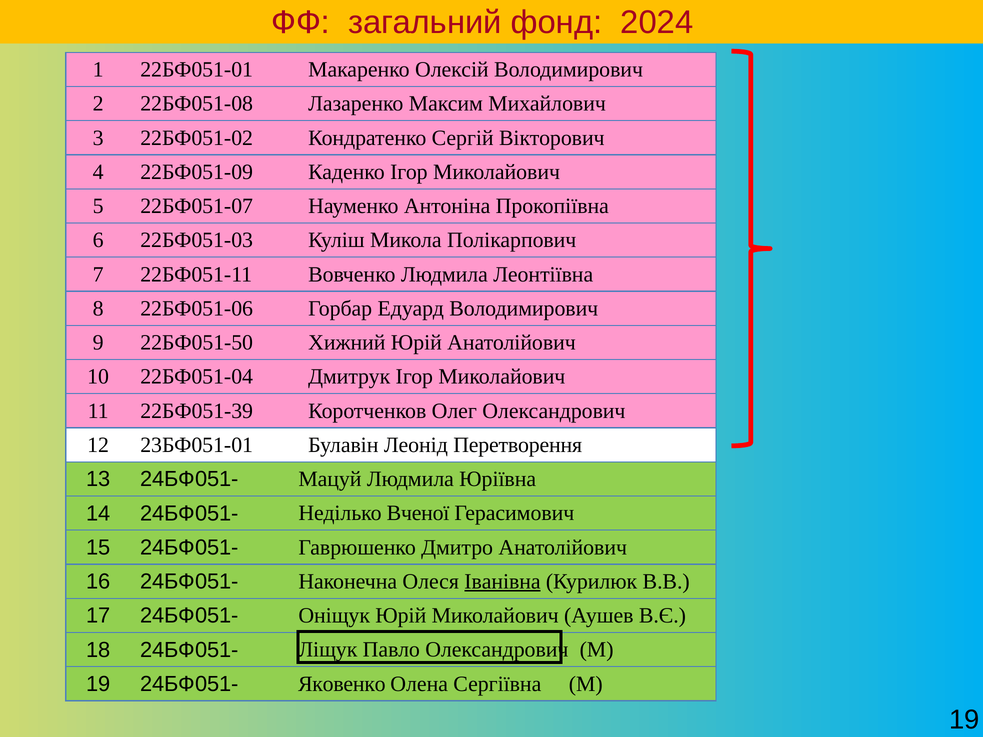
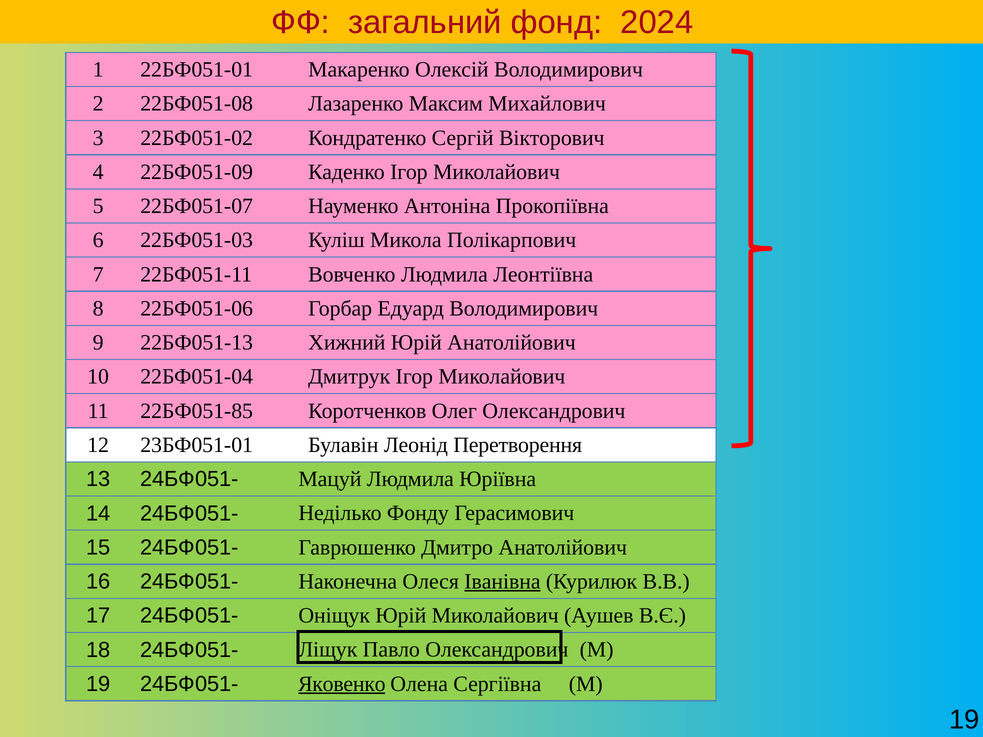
22БФ051-50: 22БФ051-50 -> 22БФ051-13 (197, 343)
22БФ051-39: 22БФ051-39 -> 22БФ051-85 (197, 411)
Вченої: Вченої -> Фонду (418, 513)
Яковенко underline: none -> present (342, 684)
